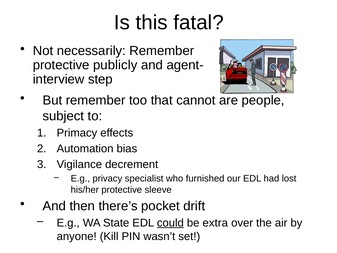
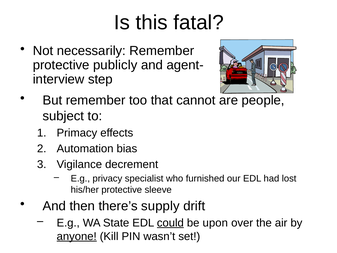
pocket: pocket -> supply (160, 206)
extra: extra -> upon (215, 223)
anyone underline: none -> present (77, 236)
